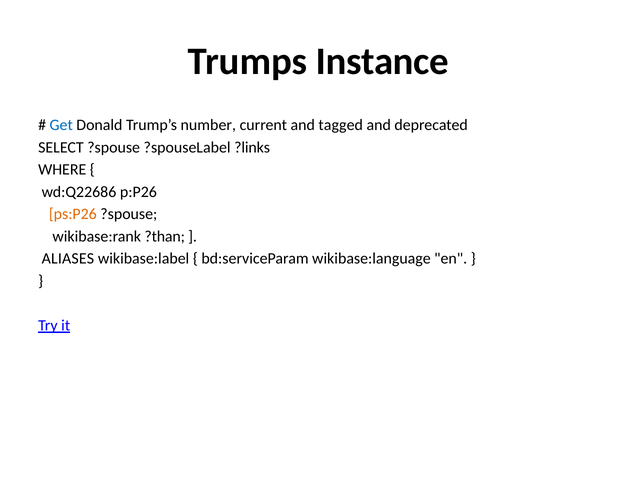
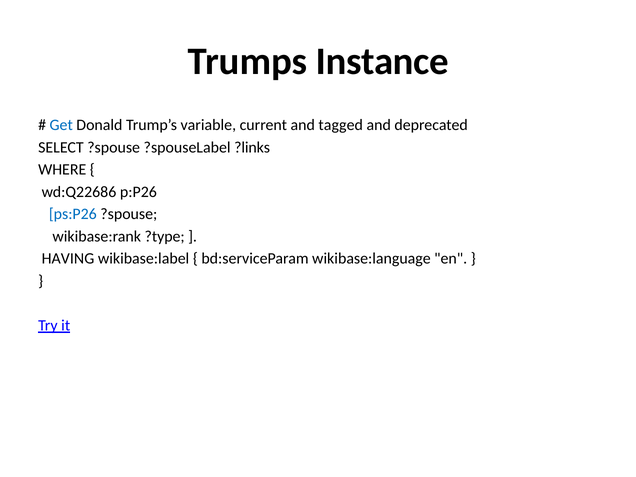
number: number -> variable (208, 125)
ps:P26 colour: orange -> blue (73, 214)
?than: ?than -> ?type (165, 236)
ALIASES: ALIASES -> HAVING (68, 259)
